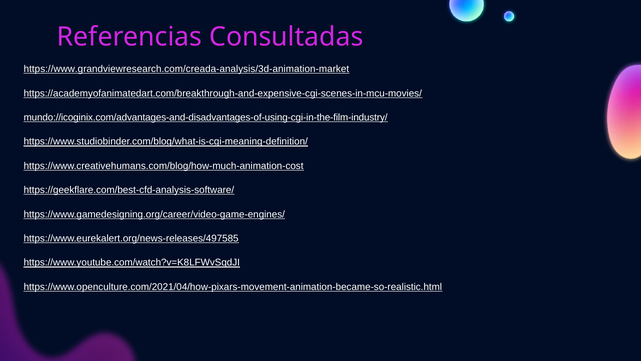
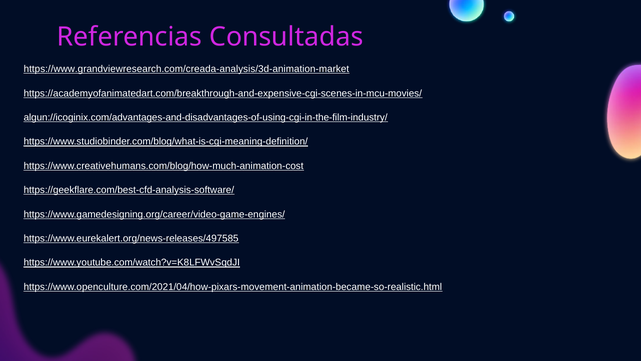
mundo://icoginix.com/advantages-and-disadvantages-of-using-cgi-in-the-film-industry/: mundo://icoginix.com/advantages-and-disadvantages-of-using-cgi-in-the-film-industry/ -> algun://icoginix.com/advantages-and-disadvantages-of-using-cgi-in-the-film-industry/ (206, 117)
